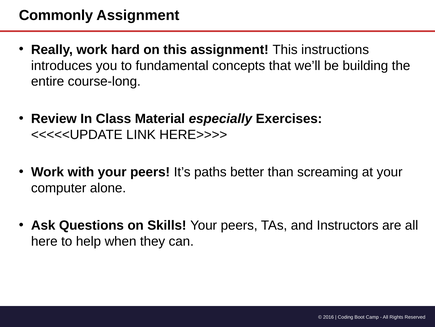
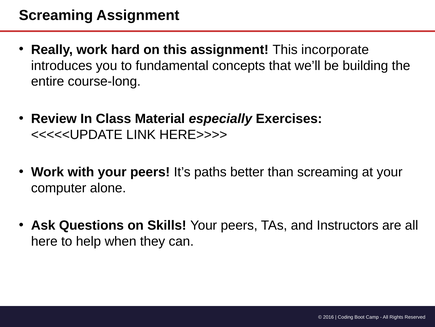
Commonly: Commonly -> Screaming (56, 15)
instructions: instructions -> incorporate (335, 50)
